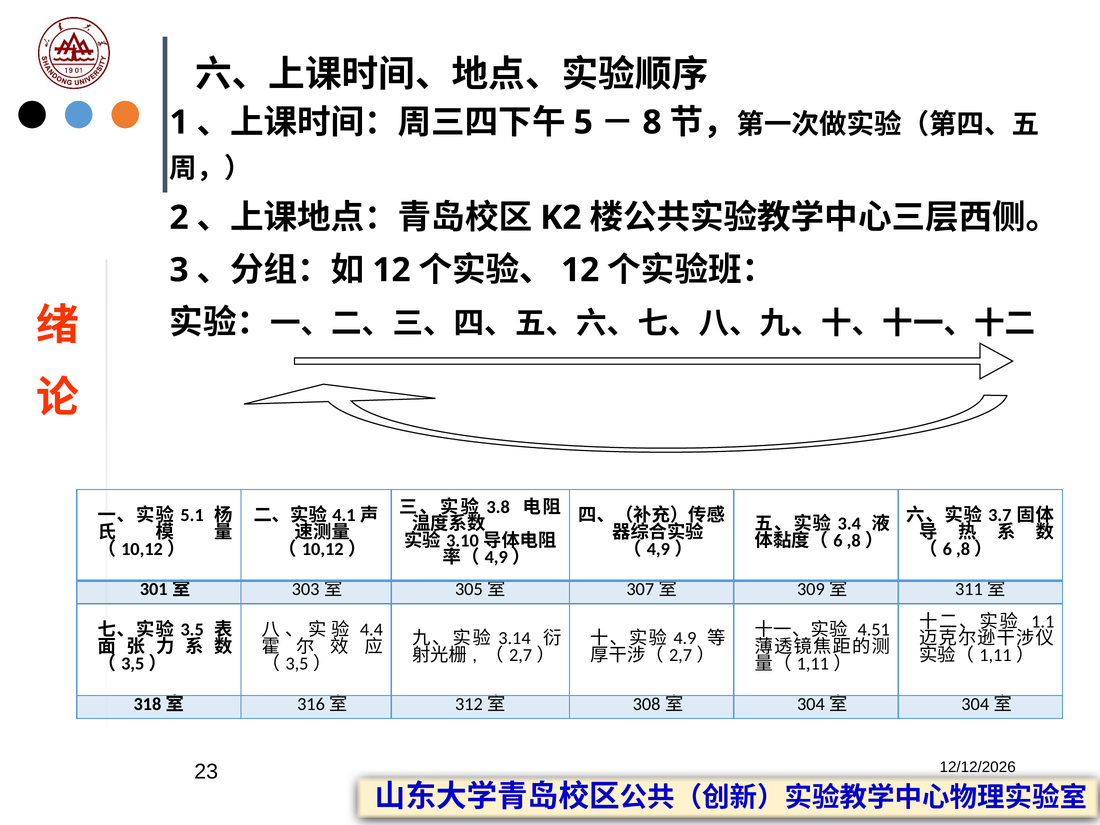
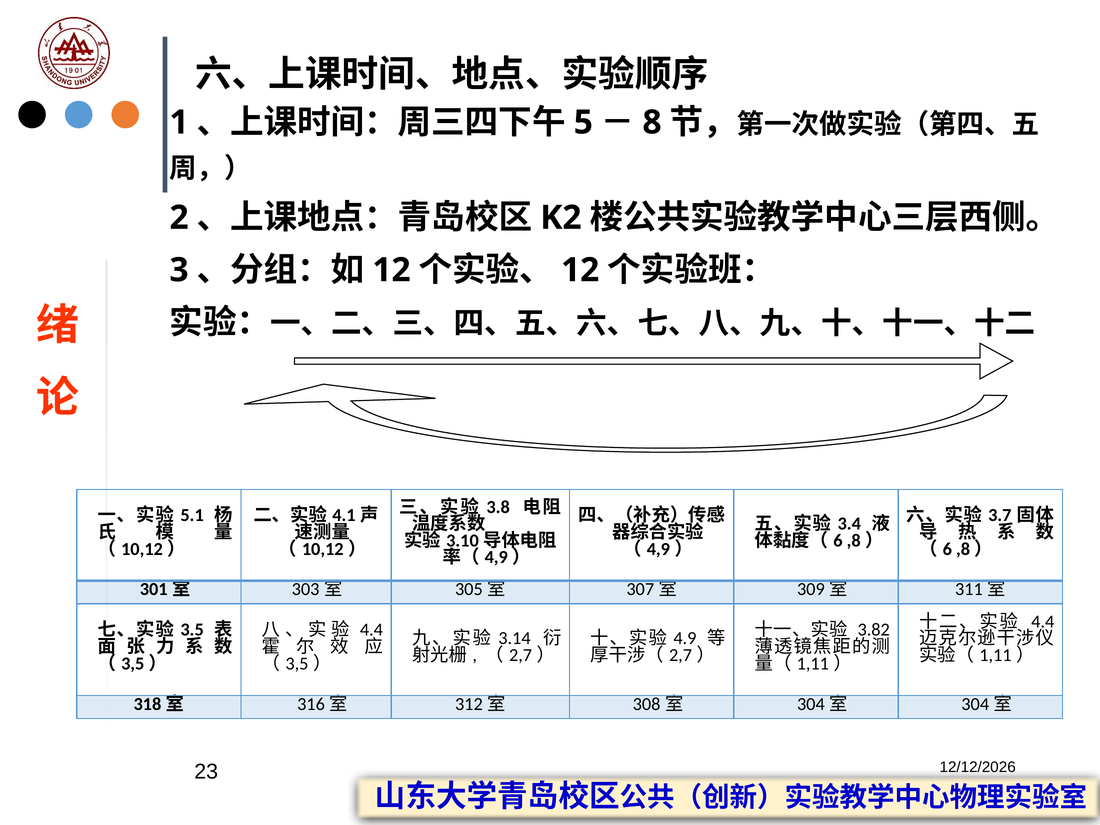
1.1: 1.1 -> 4.4 (1043, 621)
4.51: 4.51 -> 3.82 (874, 630)
